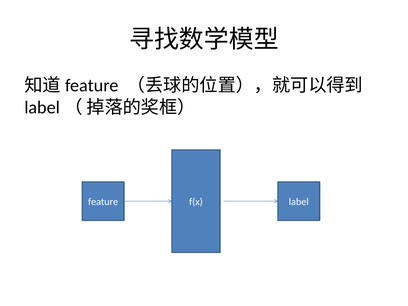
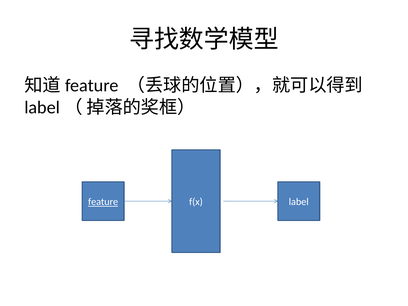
feature underline: none -> present (103, 202)
